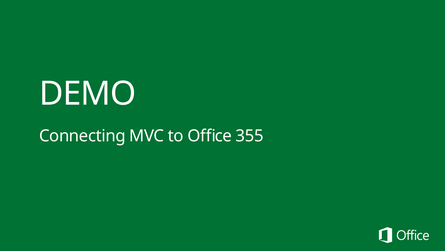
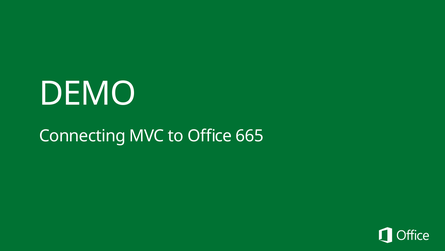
355: 355 -> 665 (250, 136)
